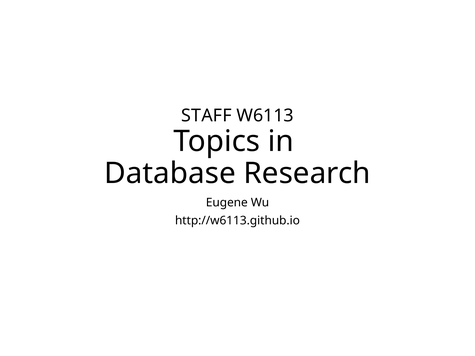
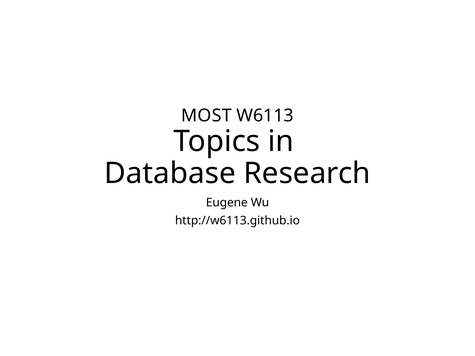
STAFF: STAFF -> MOST (206, 116)
